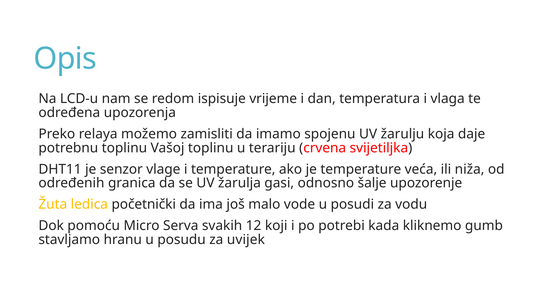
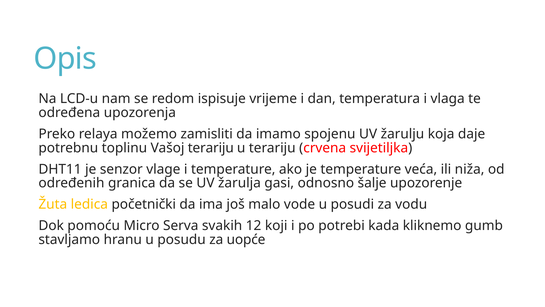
Vašoj toplinu: toplinu -> terariju (211, 148)
uvijek: uvijek -> uopće (246, 239)
